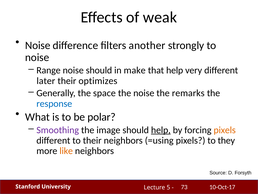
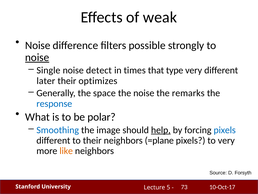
another: another -> possible (147, 45)
noise underline: none -> present (37, 57)
Range: Range -> Single (48, 70)
noise should: should -> detect (99, 70)
make: make -> times (135, 70)
that help: help -> type (175, 70)
Smoothing colour: purple -> blue (58, 130)
pixels colour: orange -> blue (225, 130)
=using: =using -> =plane (159, 140)
to they: they -> very (226, 140)
